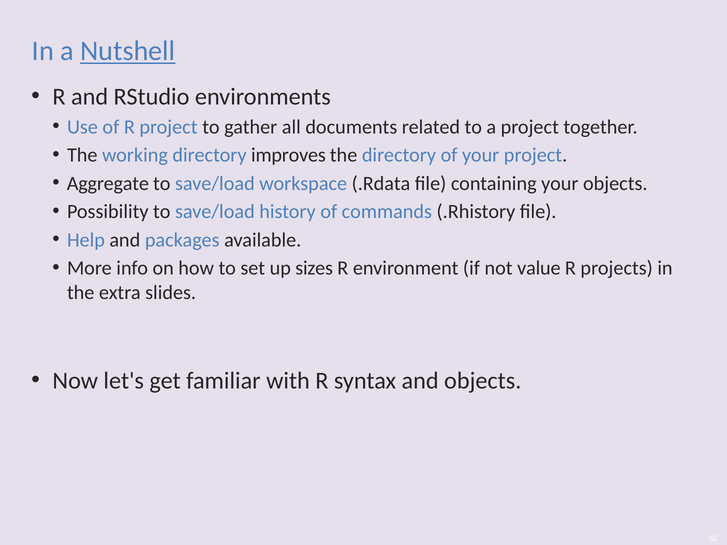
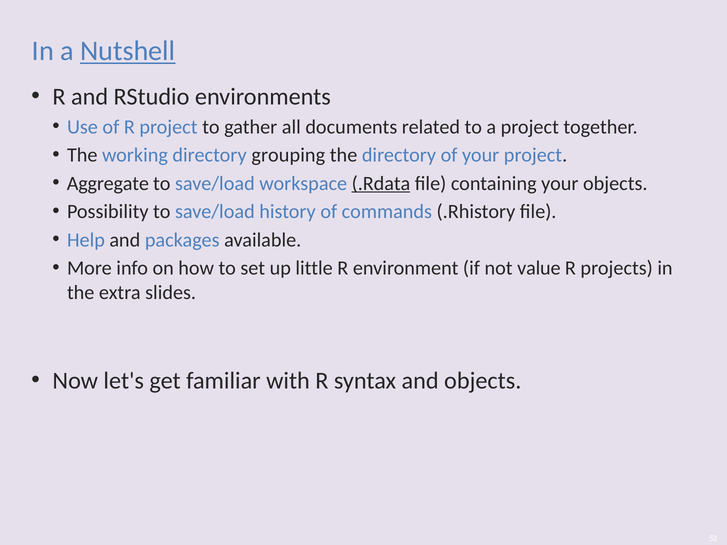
improves: improves -> grouping (288, 155)
.Rdata underline: none -> present (381, 184)
sizes: sizes -> little (314, 268)
